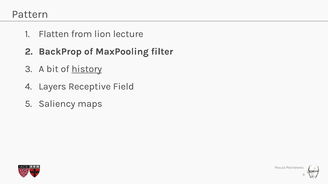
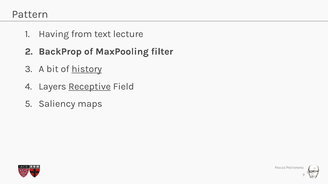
Flatten: Flatten -> Having (54, 34)
lion: lion -> text (103, 34)
Receptive underline: none -> present (90, 87)
